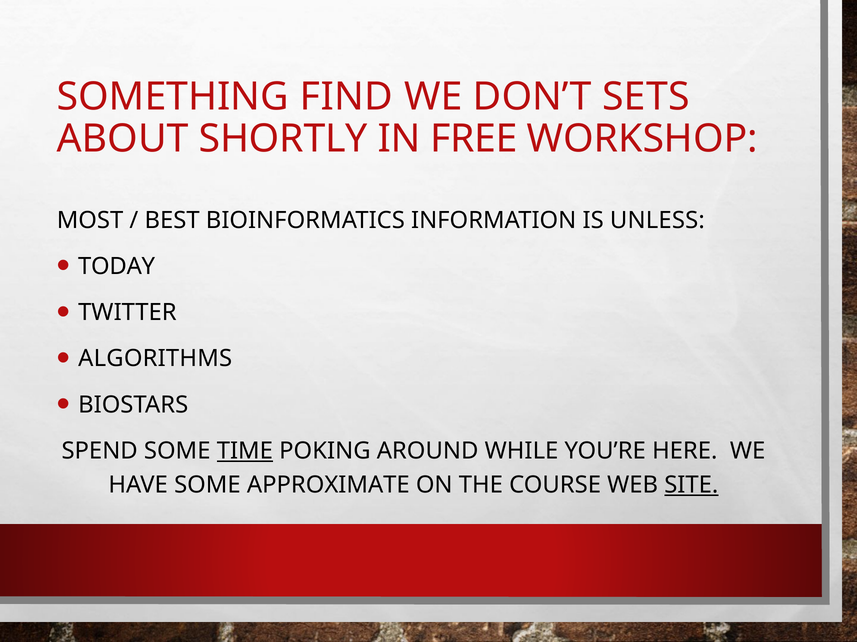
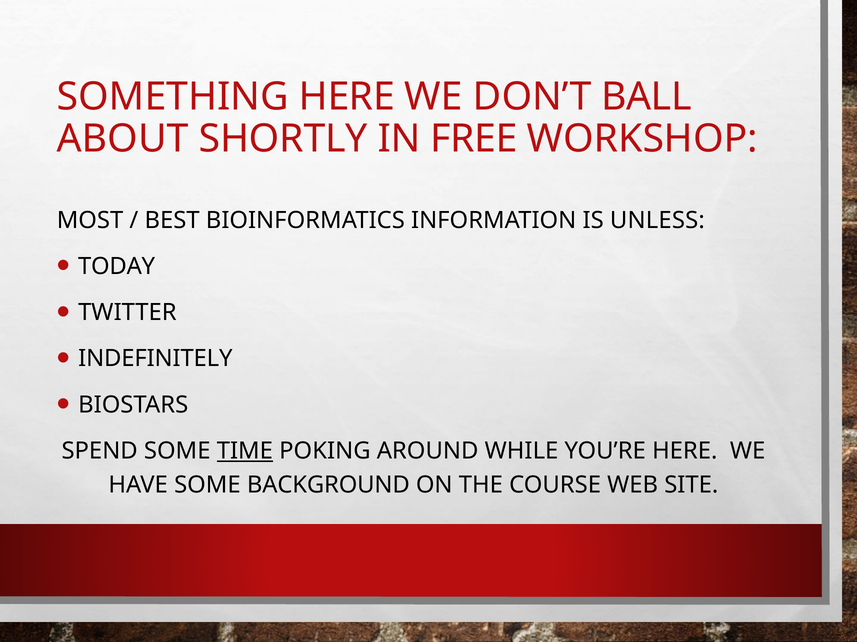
SOMETHING FIND: FIND -> HERE (347, 97)
SETS: SETS -> BALL (646, 97)
ALGORITHMS: ALGORITHMS -> INDEFINITELY (155, 359)
APPROXIMATE: APPROXIMATE -> BACKGROUND (328, 486)
SITE underline: present -> none (691, 486)
